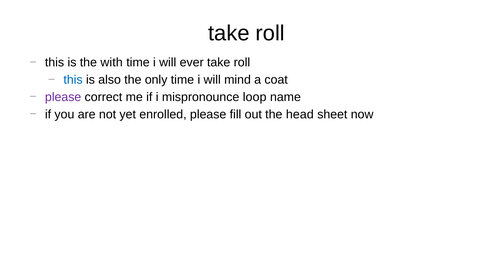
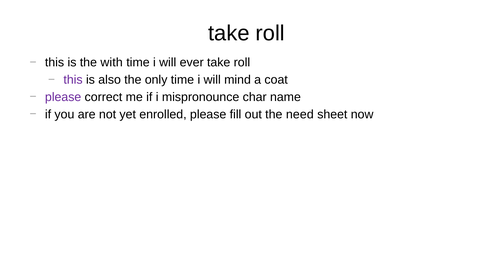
this colour: blue -> purple (73, 80)
loop: loop -> char (255, 97)
head: head -> need (300, 114)
